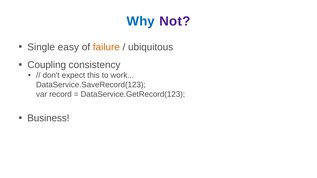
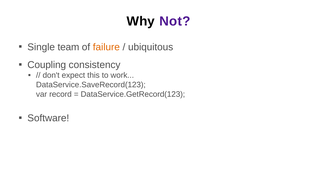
Why colour: blue -> black (141, 21)
easy: easy -> team (68, 47)
Business: Business -> Software (48, 118)
